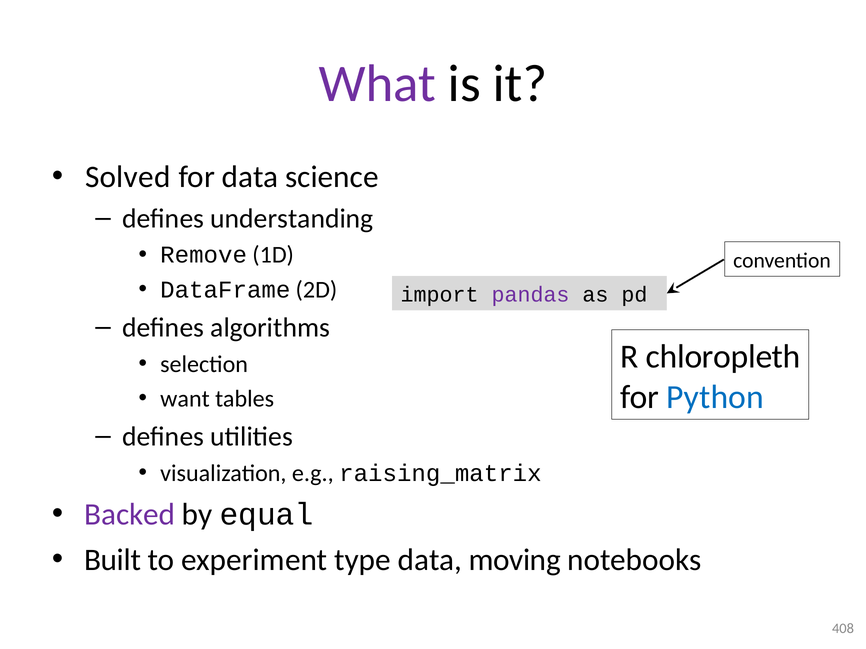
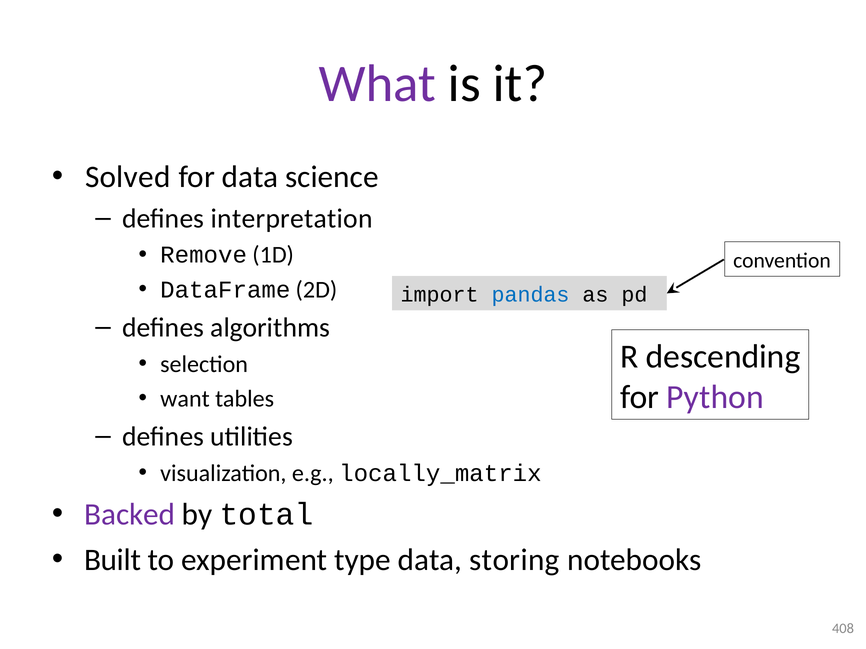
understanding: understanding -> interpretation (292, 219)
pandas colour: purple -> blue (531, 295)
chloropleth: chloropleth -> descending (723, 357)
Python colour: blue -> purple (715, 397)
raising_matrix: raising_matrix -> locally_matrix (440, 474)
equal: equal -> total (266, 515)
moving: moving -> storing (514, 560)
